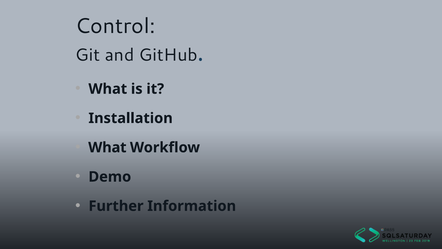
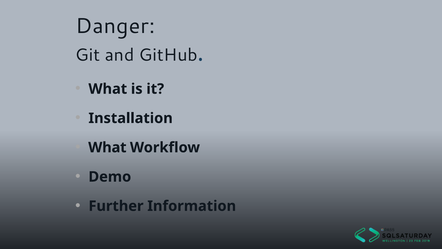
Control: Control -> Danger (115, 26)
